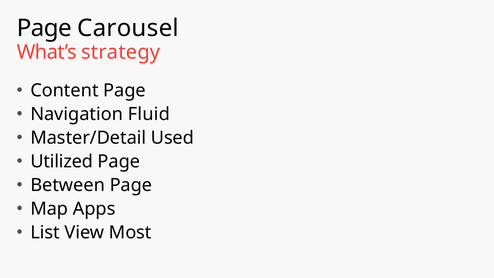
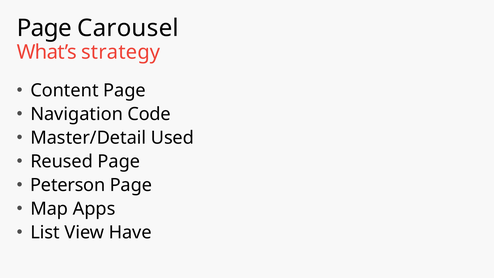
Fluid: Fluid -> Code (149, 114)
Utilized: Utilized -> Reused (62, 161)
Between: Between -> Peterson (68, 185)
Most: Most -> Have (130, 232)
